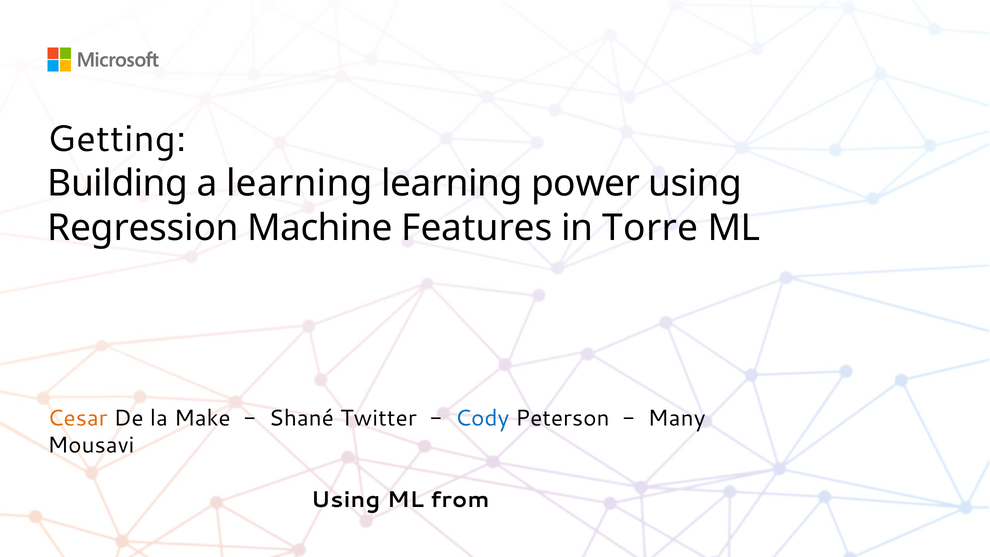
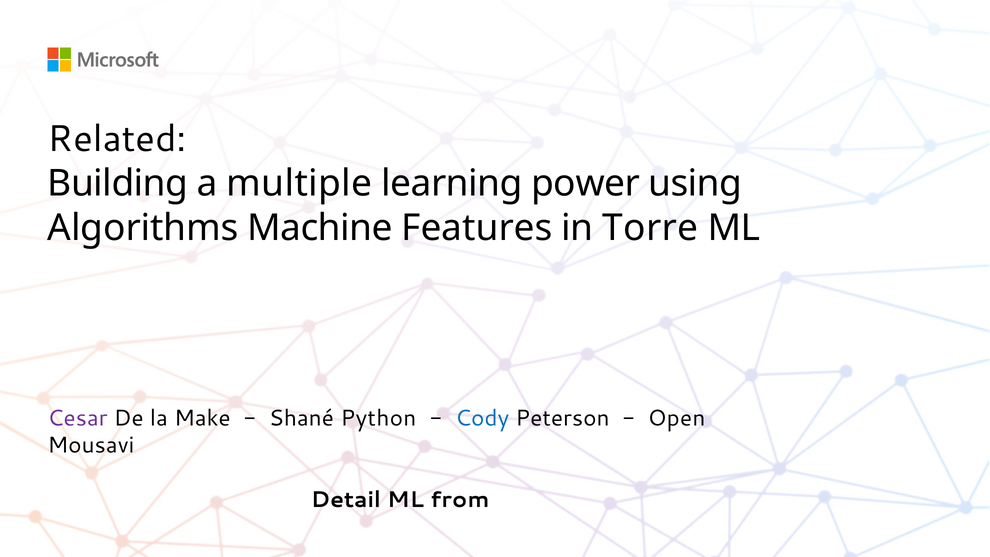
Getting: Getting -> Related (117, 139)
a learning: learning -> multiple (299, 184)
Regression: Regression -> Algorithms (143, 228)
Cesar colour: orange -> purple (77, 418)
Twitter: Twitter -> Python (378, 418)
Many: Many -> Open (677, 418)
Using: Using -> Detail (346, 500)
